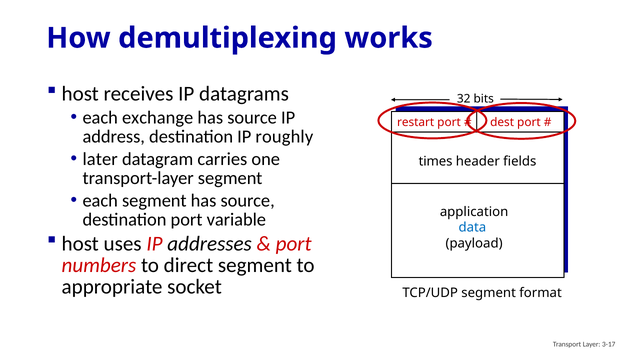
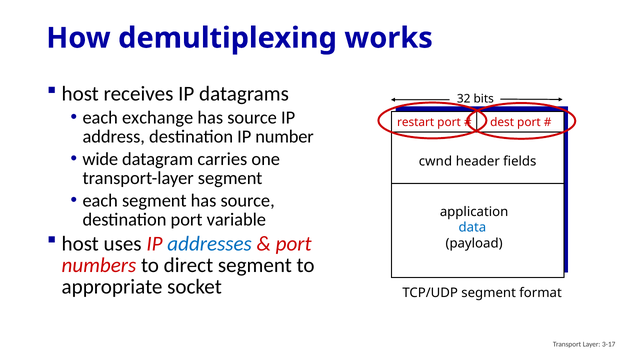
roughly: roughly -> number (285, 136)
later: later -> wide (100, 159)
times: times -> cwnd (435, 161)
addresses colour: black -> blue (210, 243)
